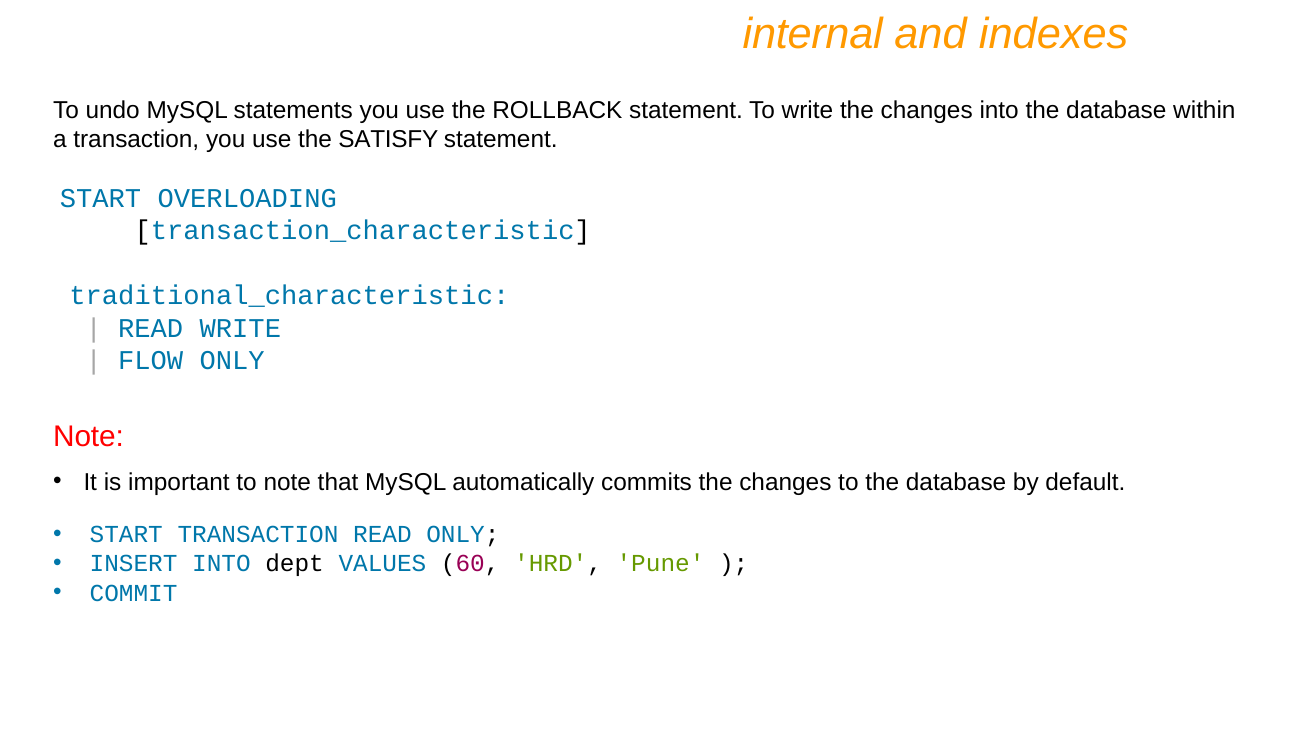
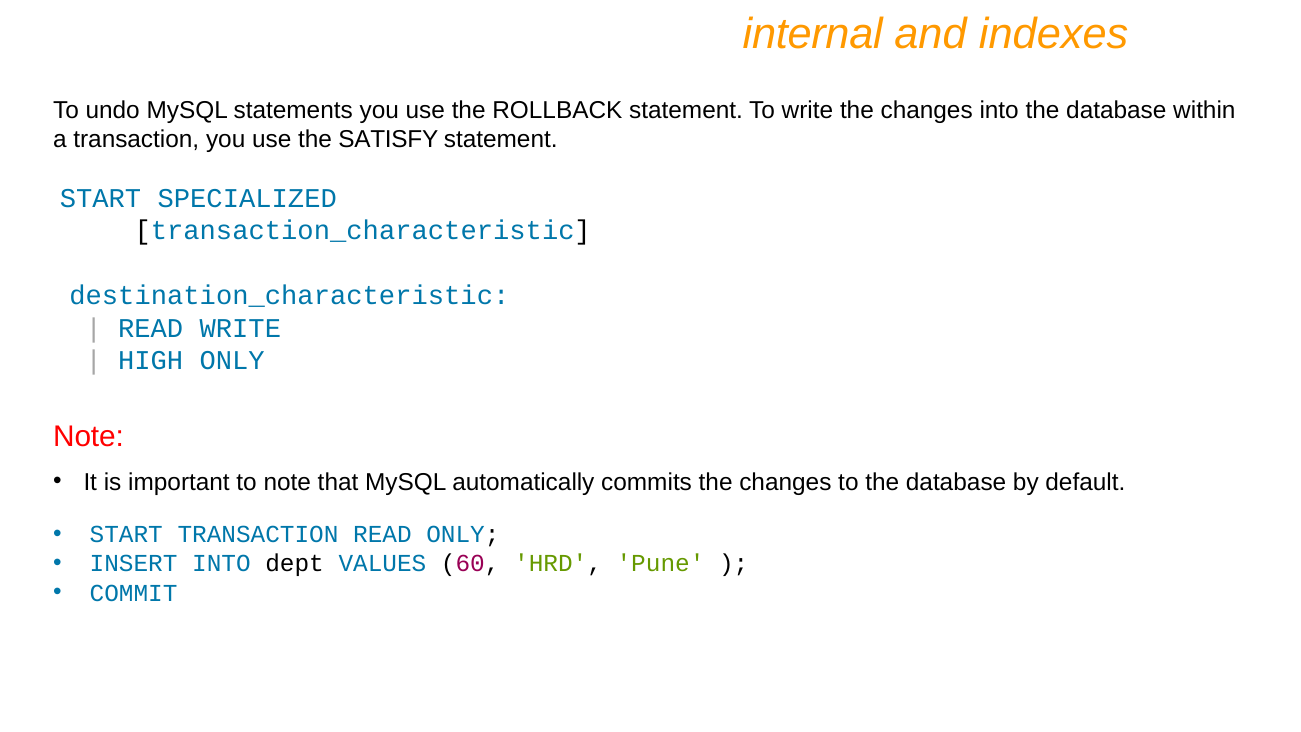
OVERLOADING: OVERLOADING -> SPECIALIZED (247, 198)
traditional_characteristic: traditional_characteristic -> destination_characteristic (289, 296)
FLOW: FLOW -> HIGH (151, 361)
